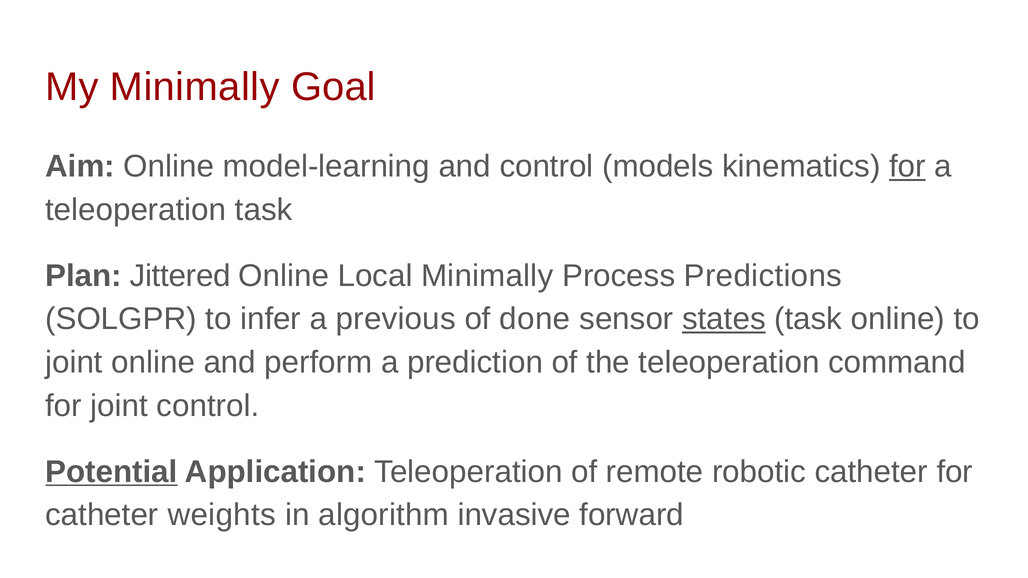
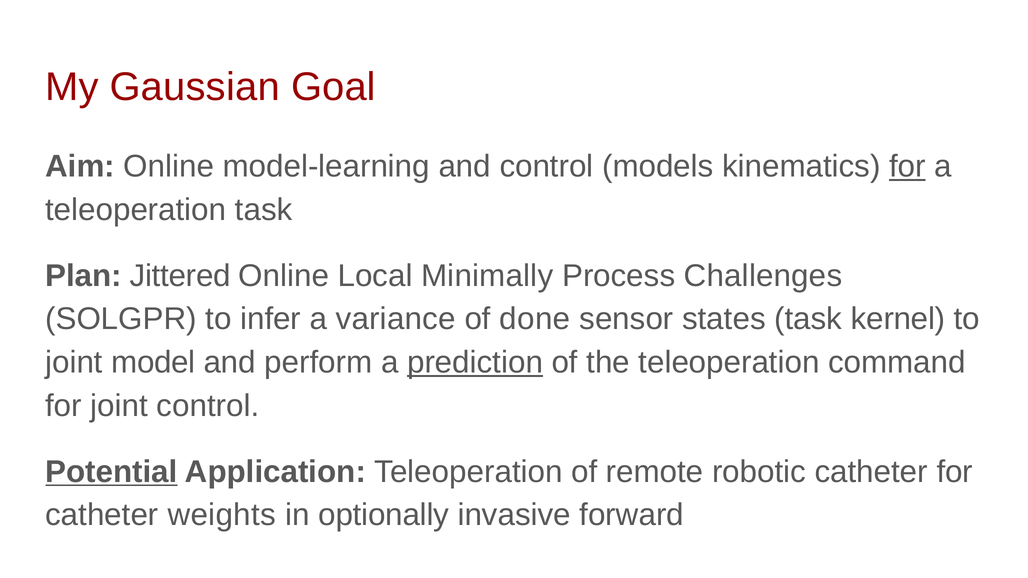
My Minimally: Minimally -> Gaussian (195, 87)
Predictions: Predictions -> Challenges (763, 276)
previous: previous -> variance (396, 319)
states underline: present -> none (724, 319)
task online: online -> kernel (898, 319)
joint online: online -> model (153, 363)
prediction underline: none -> present (475, 363)
algorithm: algorithm -> optionally (384, 515)
